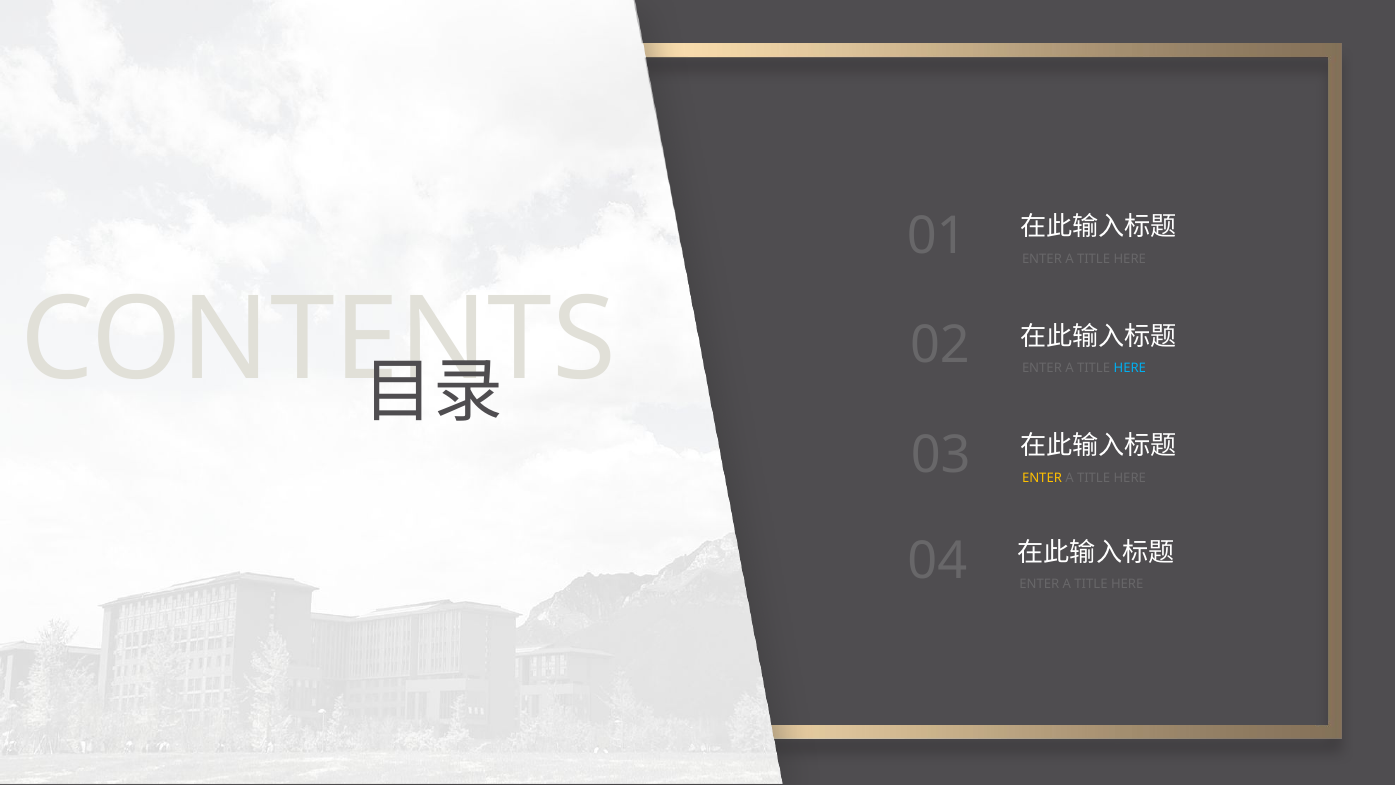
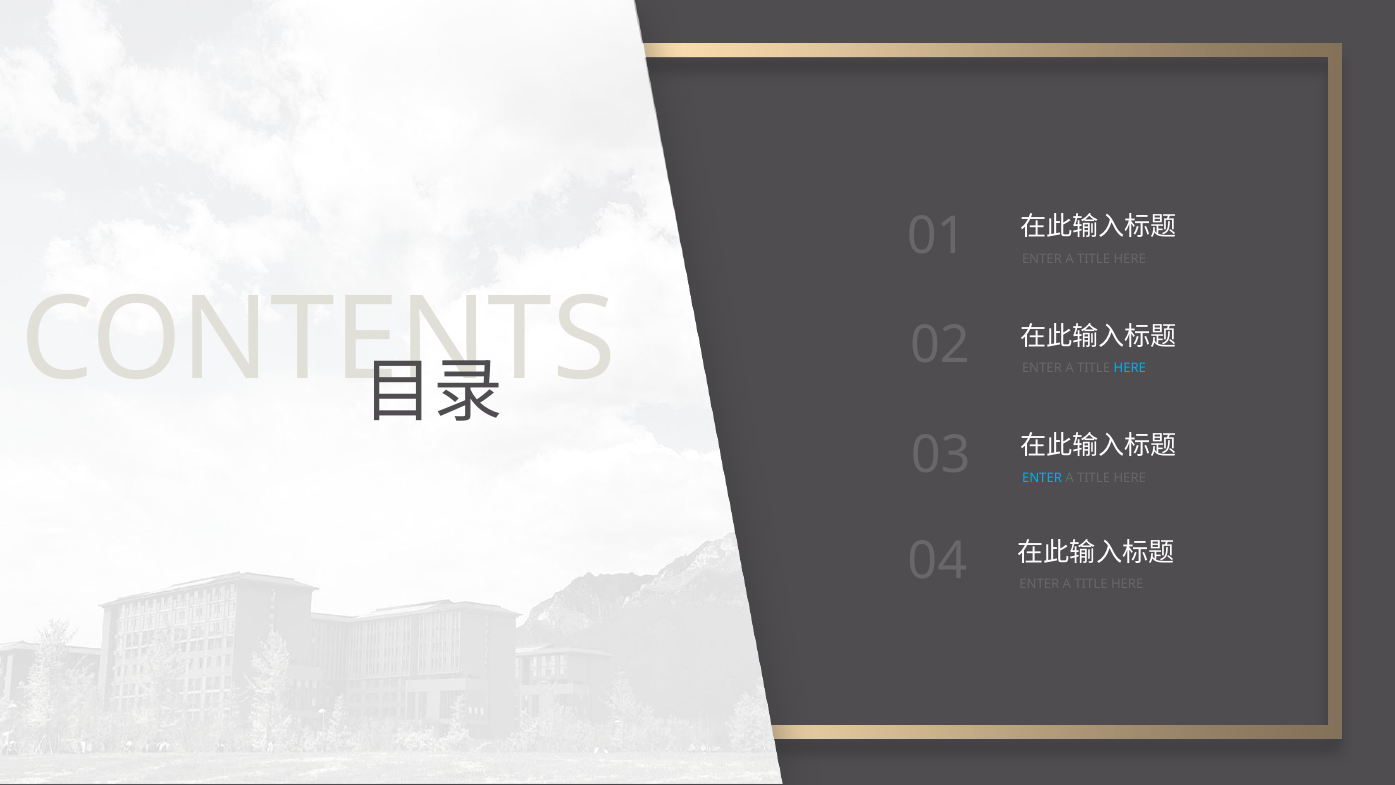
ENTER colour: yellow -> light blue (1042, 478)
